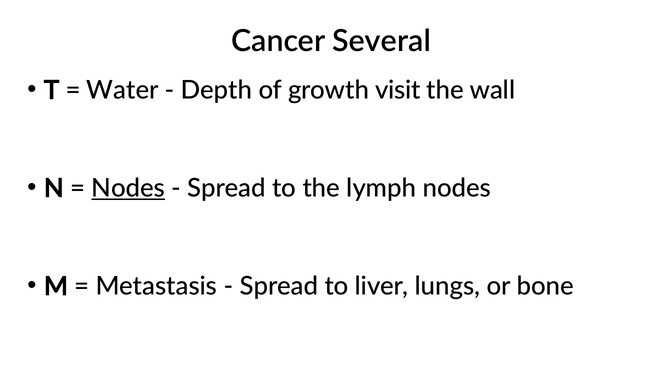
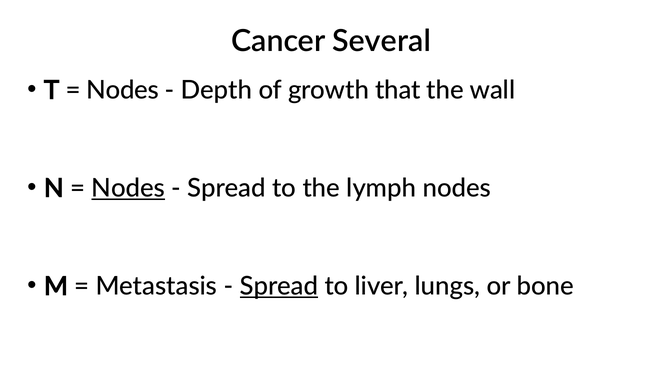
Water: Water -> Nodes (123, 90)
visit: visit -> that (398, 90)
Spread underline: none -> present (279, 287)
